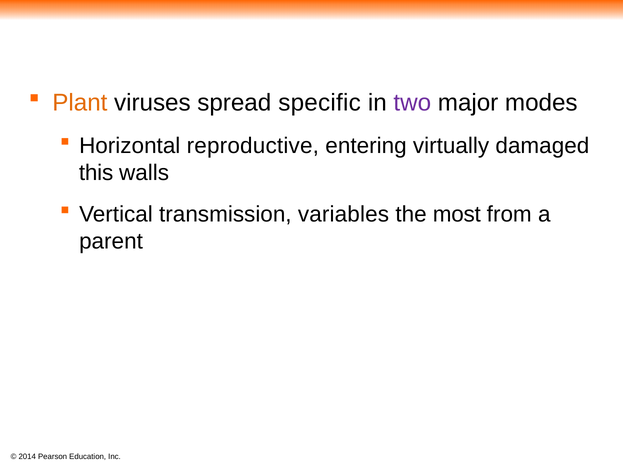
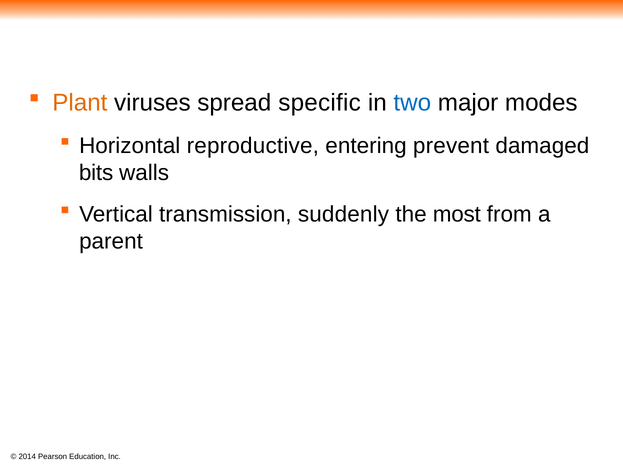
two colour: purple -> blue (412, 103)
virtually: virtually -> prevent (451, 146)
this: this -> bits (96, 173)
variables: variables -> suddenly (343, 214)
